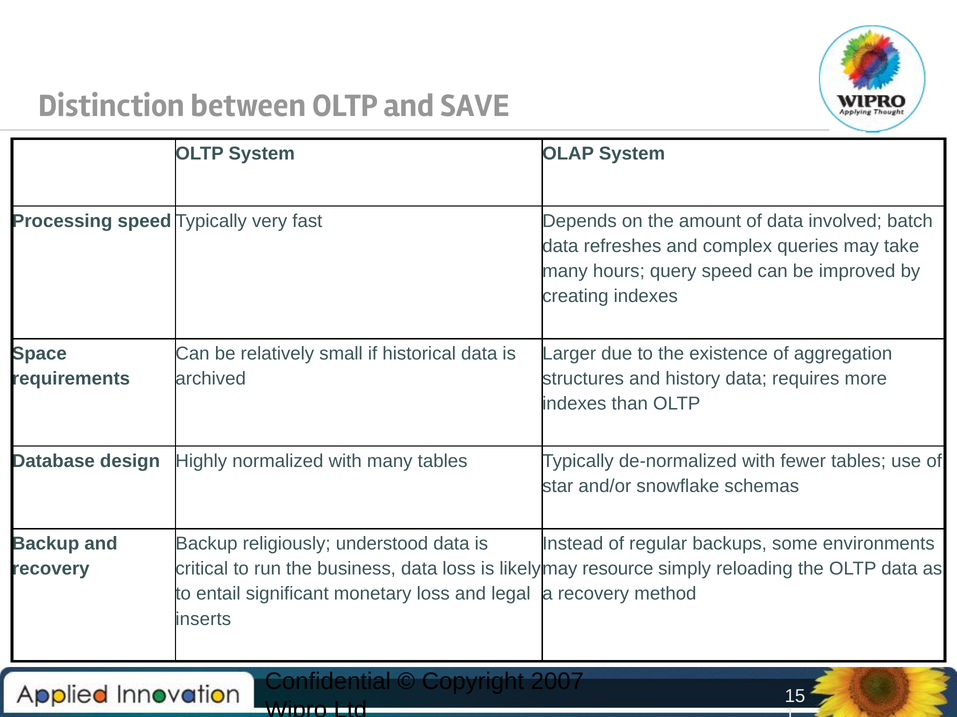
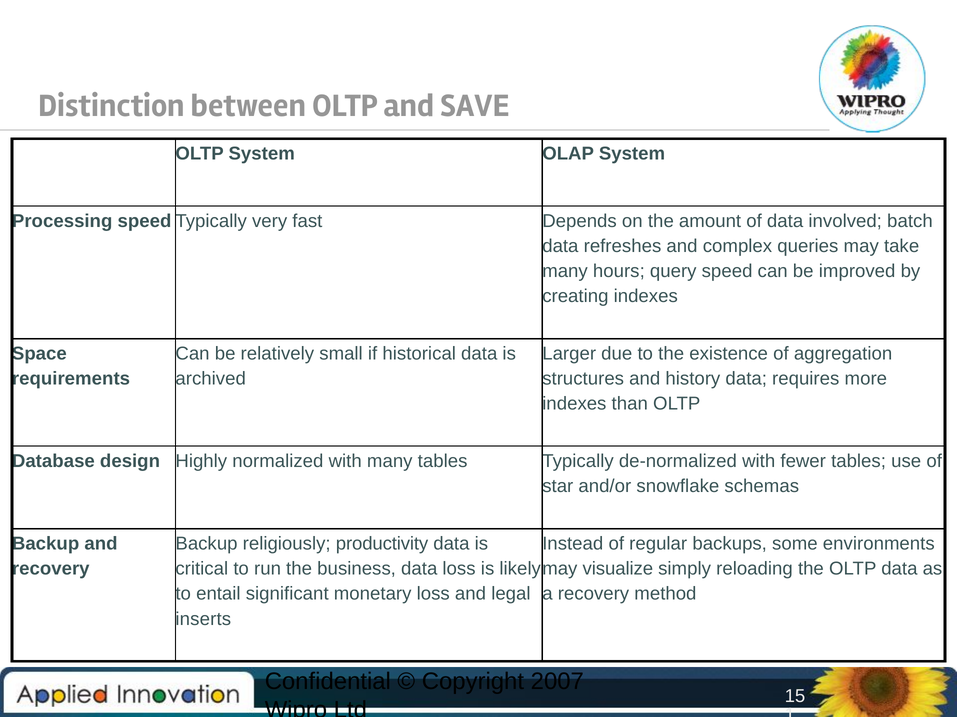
understood: understood -> productivity (382, 544)
resource: resource -> visualize (618, 569)
